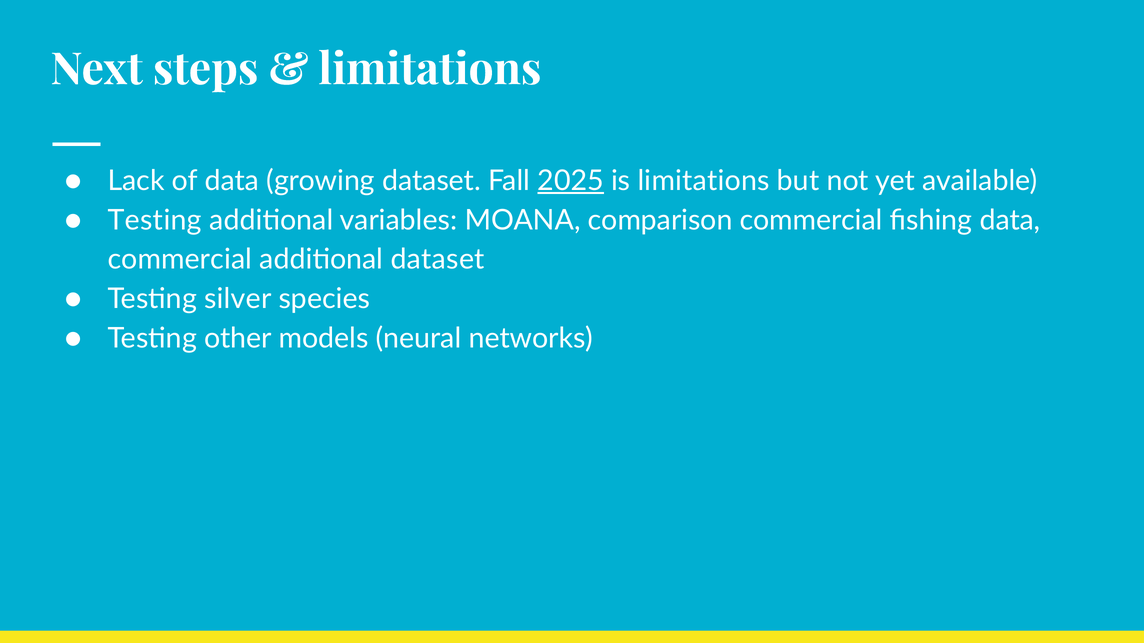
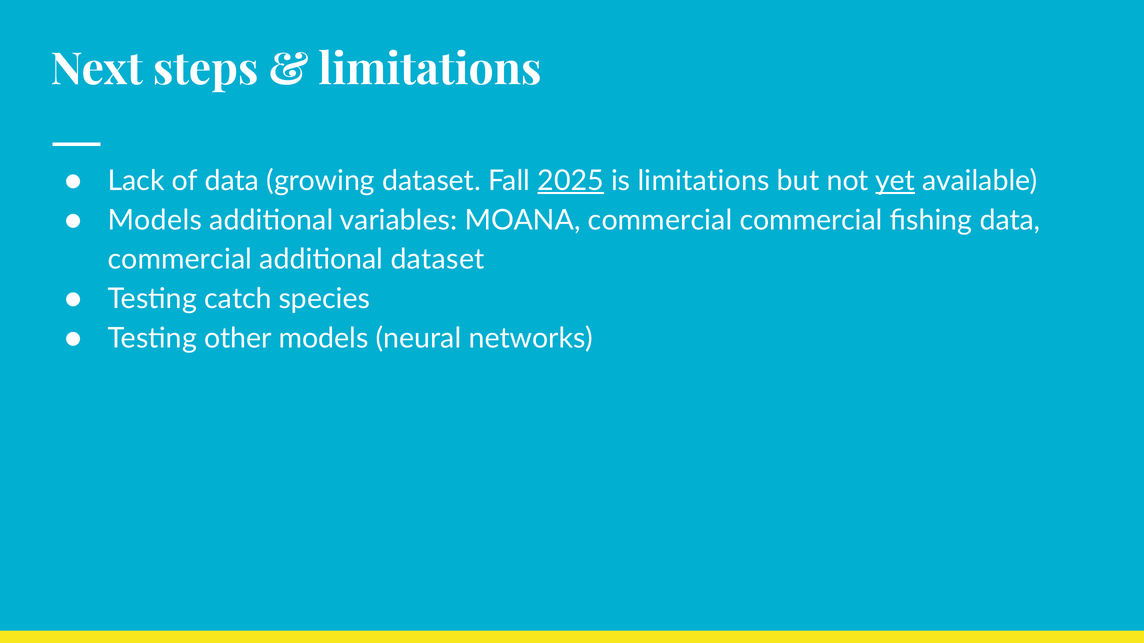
yet underline: none -> present (895, 181)
Testing: Testing -> Models (155, 220)
MOANA comparison: comparison -> commercial (660, 220)
silver: silver -> catch (238, 299)
